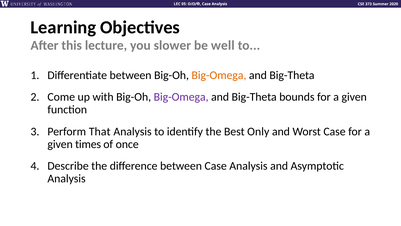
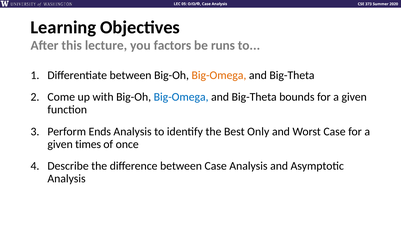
slower: slower -> factors (172, 45)
well: well -> runs (223, 45)
Big-Omega colour: purple -> blue (181, 97)
That: That -> Ends (100, 131)
